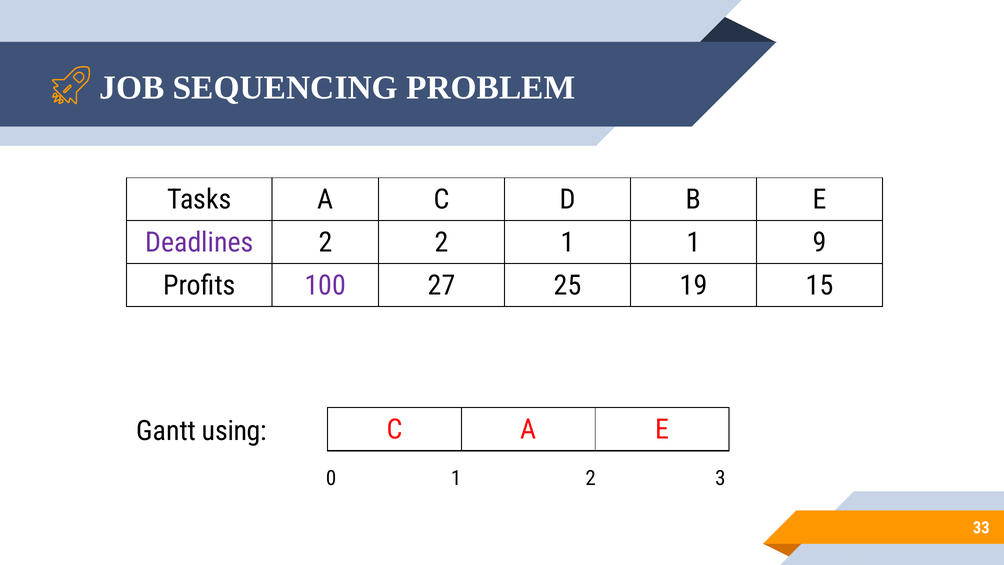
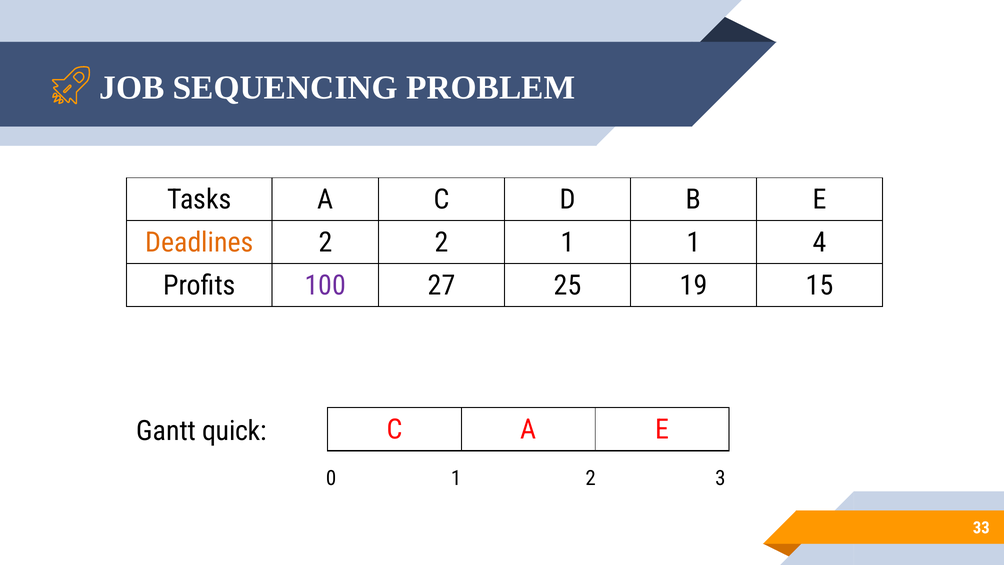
Deadlines colour: purple -> orange (199, 242)
9: 9 -> 4 (819, 242)
using: using -> quick (234, 431)
